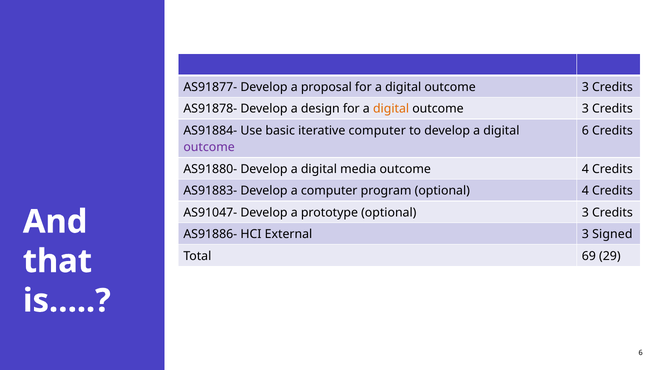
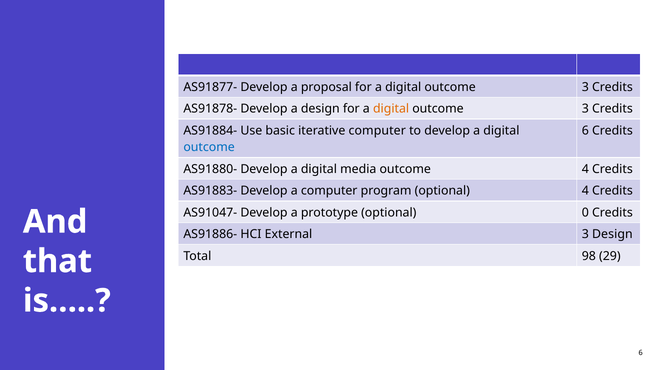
outcome colour: purple -> blue (209, 147)
optional 3: 3 -> 0 (585, 213)
3 Signed: Signed -> Design (612, 234)
69: 69 -> 98 (589, 256)
